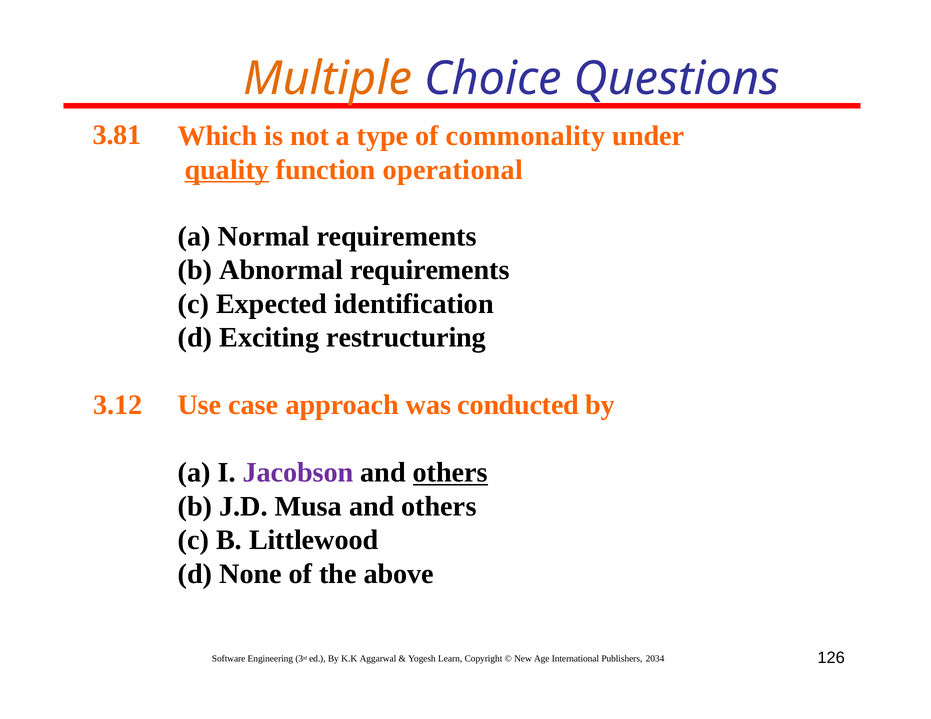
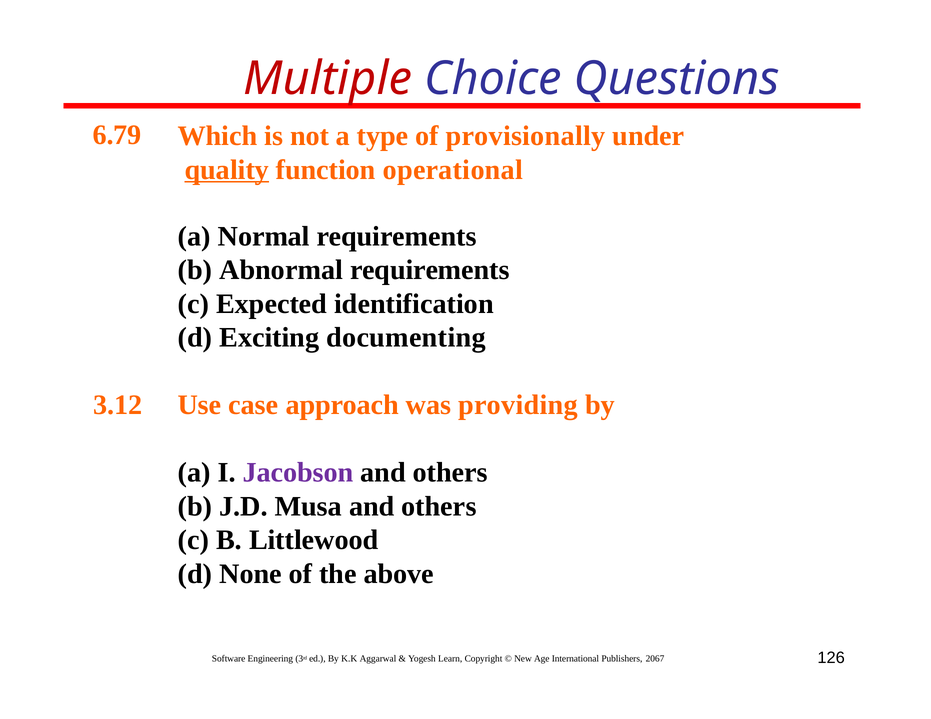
Multiple colour: orange -> red (328, 79)
3.81: 3.81 -> 6.79 (117, 135)
commonality: commonality -> provisionally (526, 136)
restructuring: restructuring -> documenting (406, 338)
conducted: conducted -> providing (518, 405)
others underline: present -> none (450, 473)
2034: 2034 -> 2067 (655, 659)
